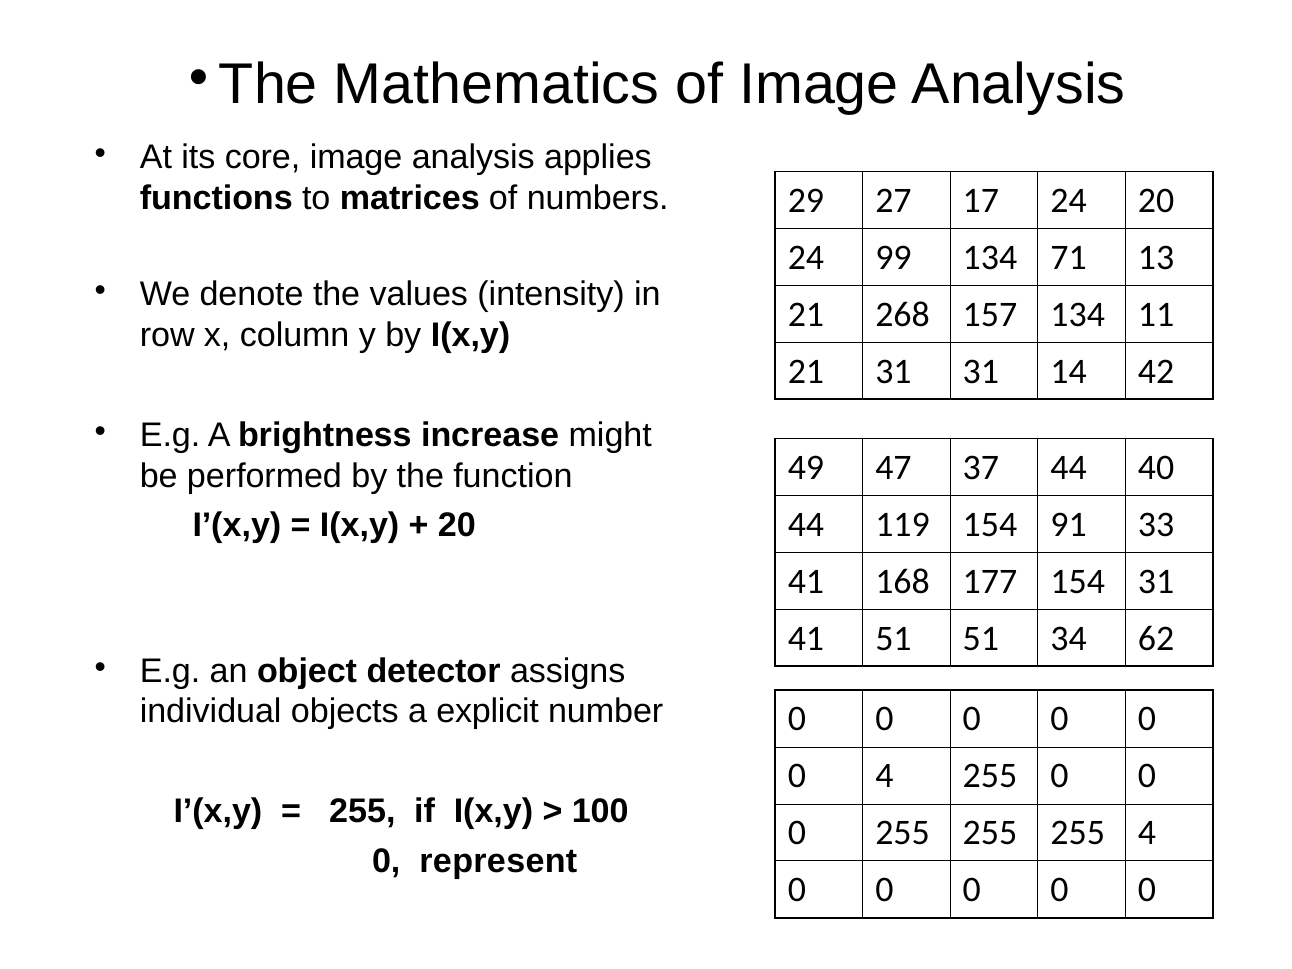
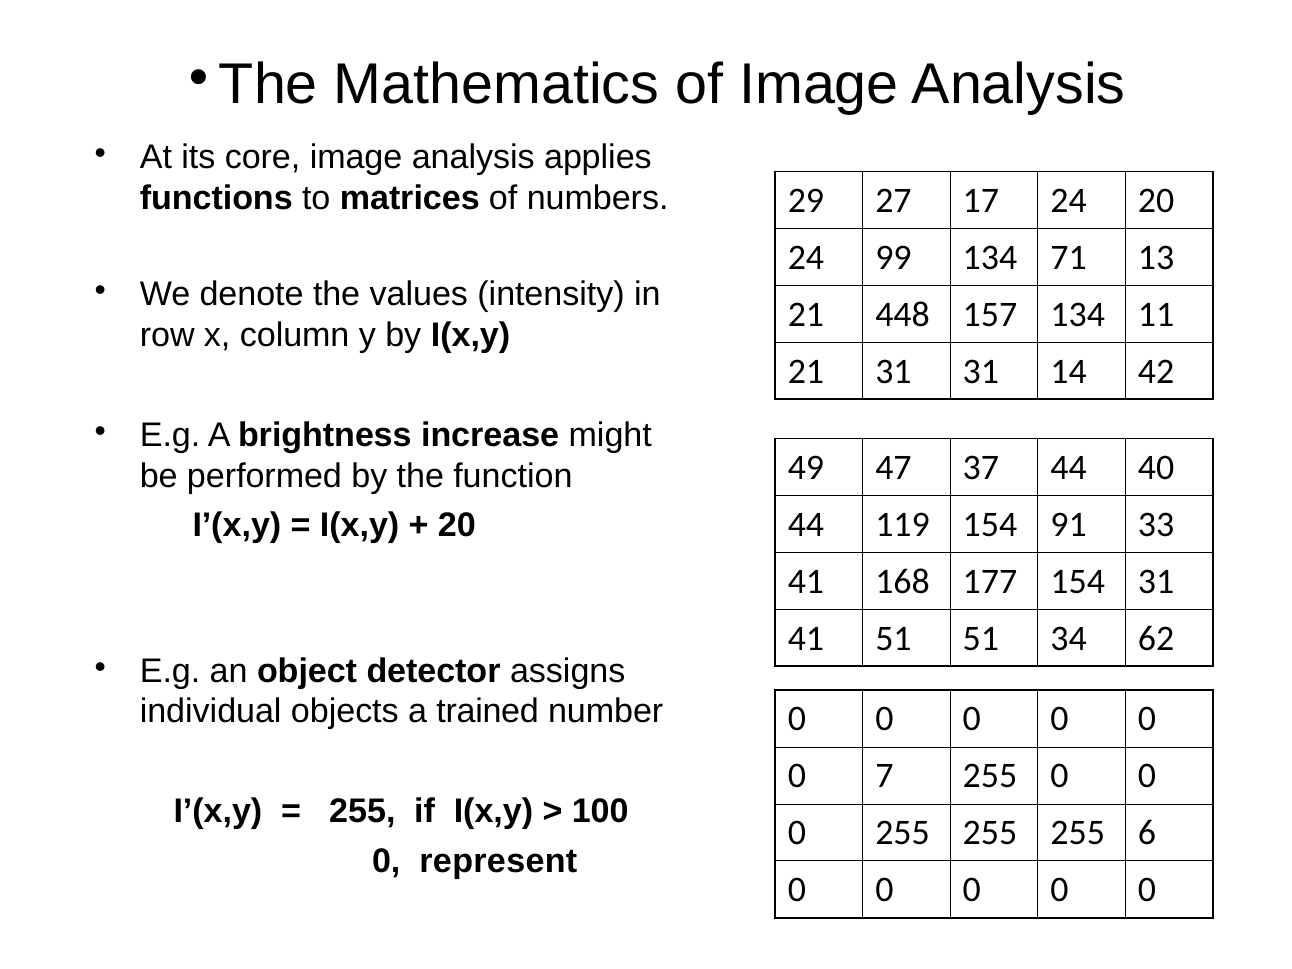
268: 268 -> 448 (903, 314)
explicit: explicit -> trained (488, 712)
0 4: 4 -> 7 (884, 776)
255 4: 4 -> 6 (1147, 833)
